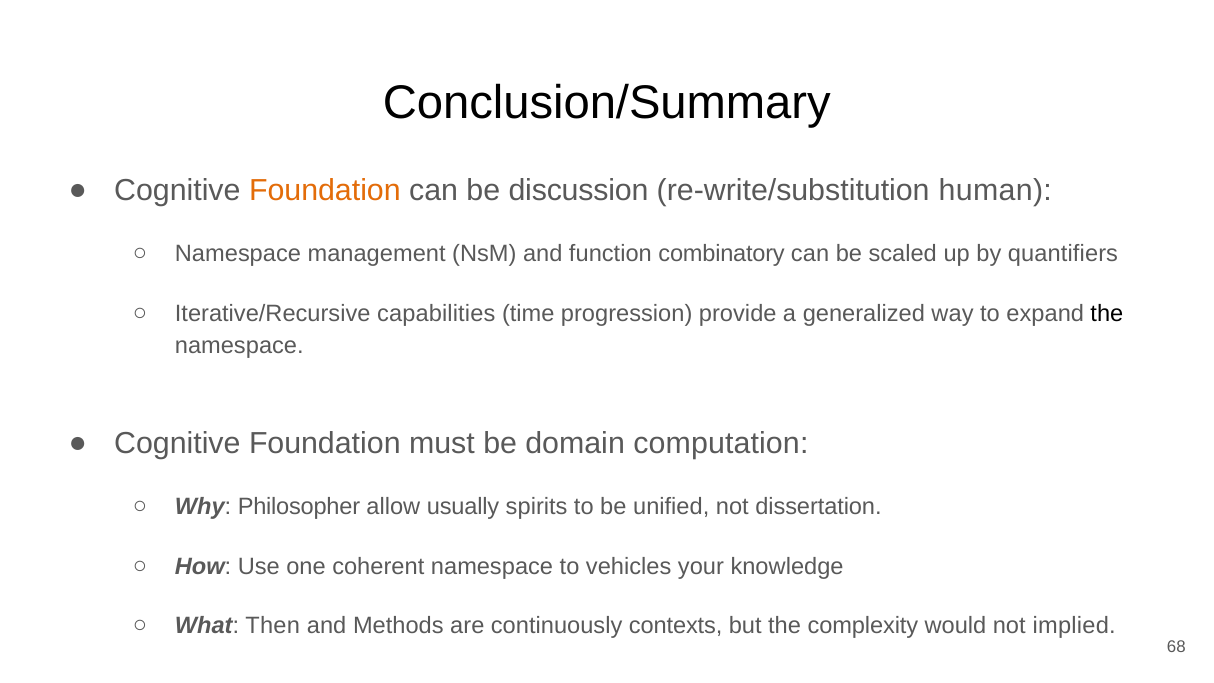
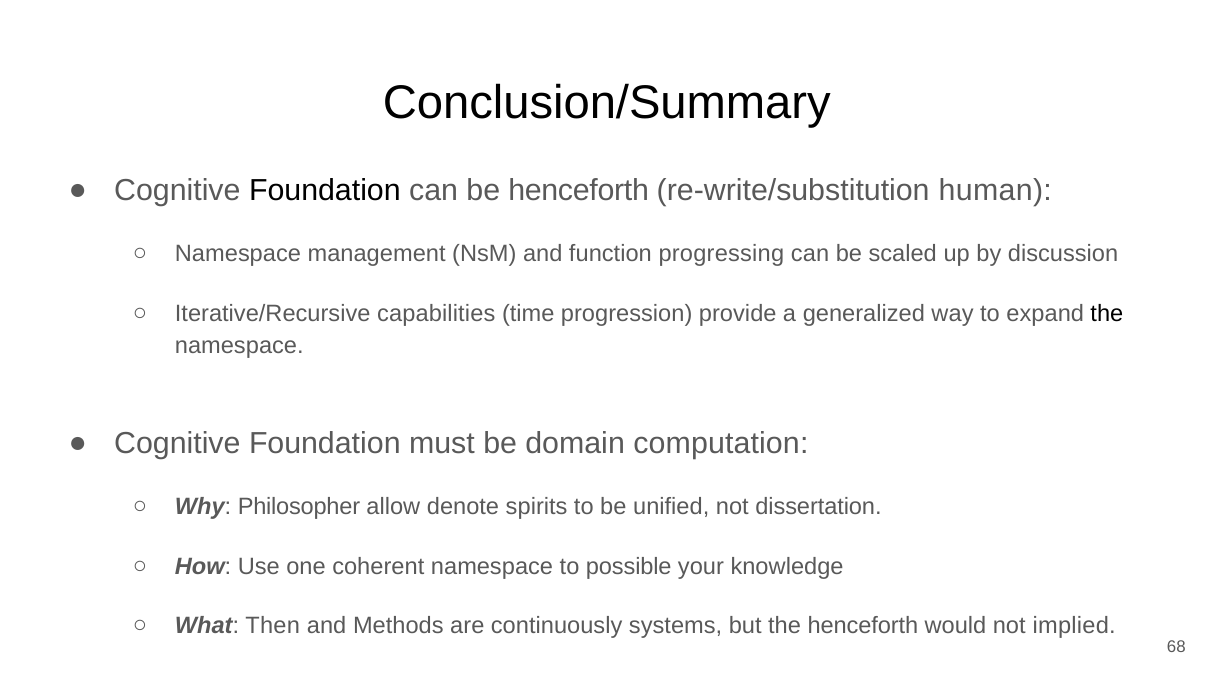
Foundation colour: orange -> black (325, 191)
be discussion: discussion -> henceforth (579, 191)
combinatory: combinatory -> progressing (721, 254)
quantifiers: quantifiers -> discussion (1063, 254)
usually: usually -> denote (463, 507)
vehicles: vehicles -> possible (629, 566)
contexts: contexts -> systems (676, 626)
the complexity: complexity -> henceforth (863, 626)
